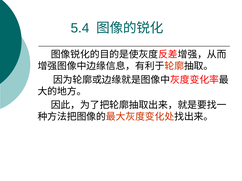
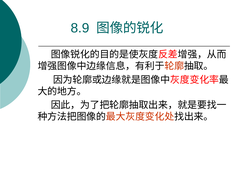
5.4: 5.4 -> 8.9 (80, 28)
